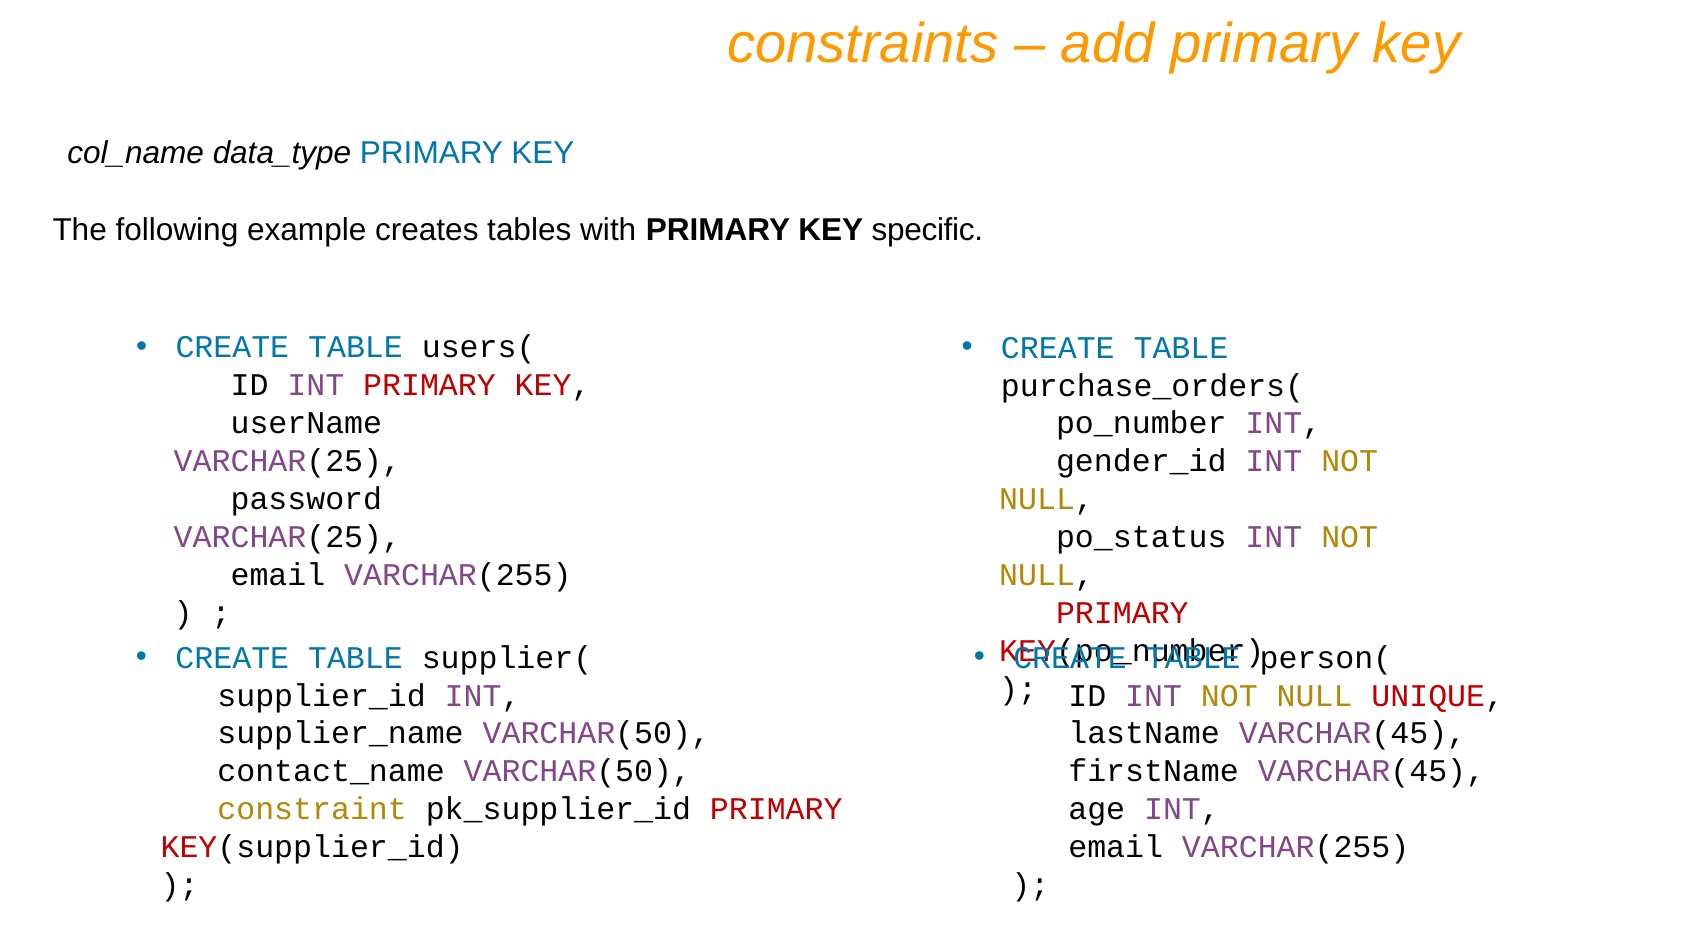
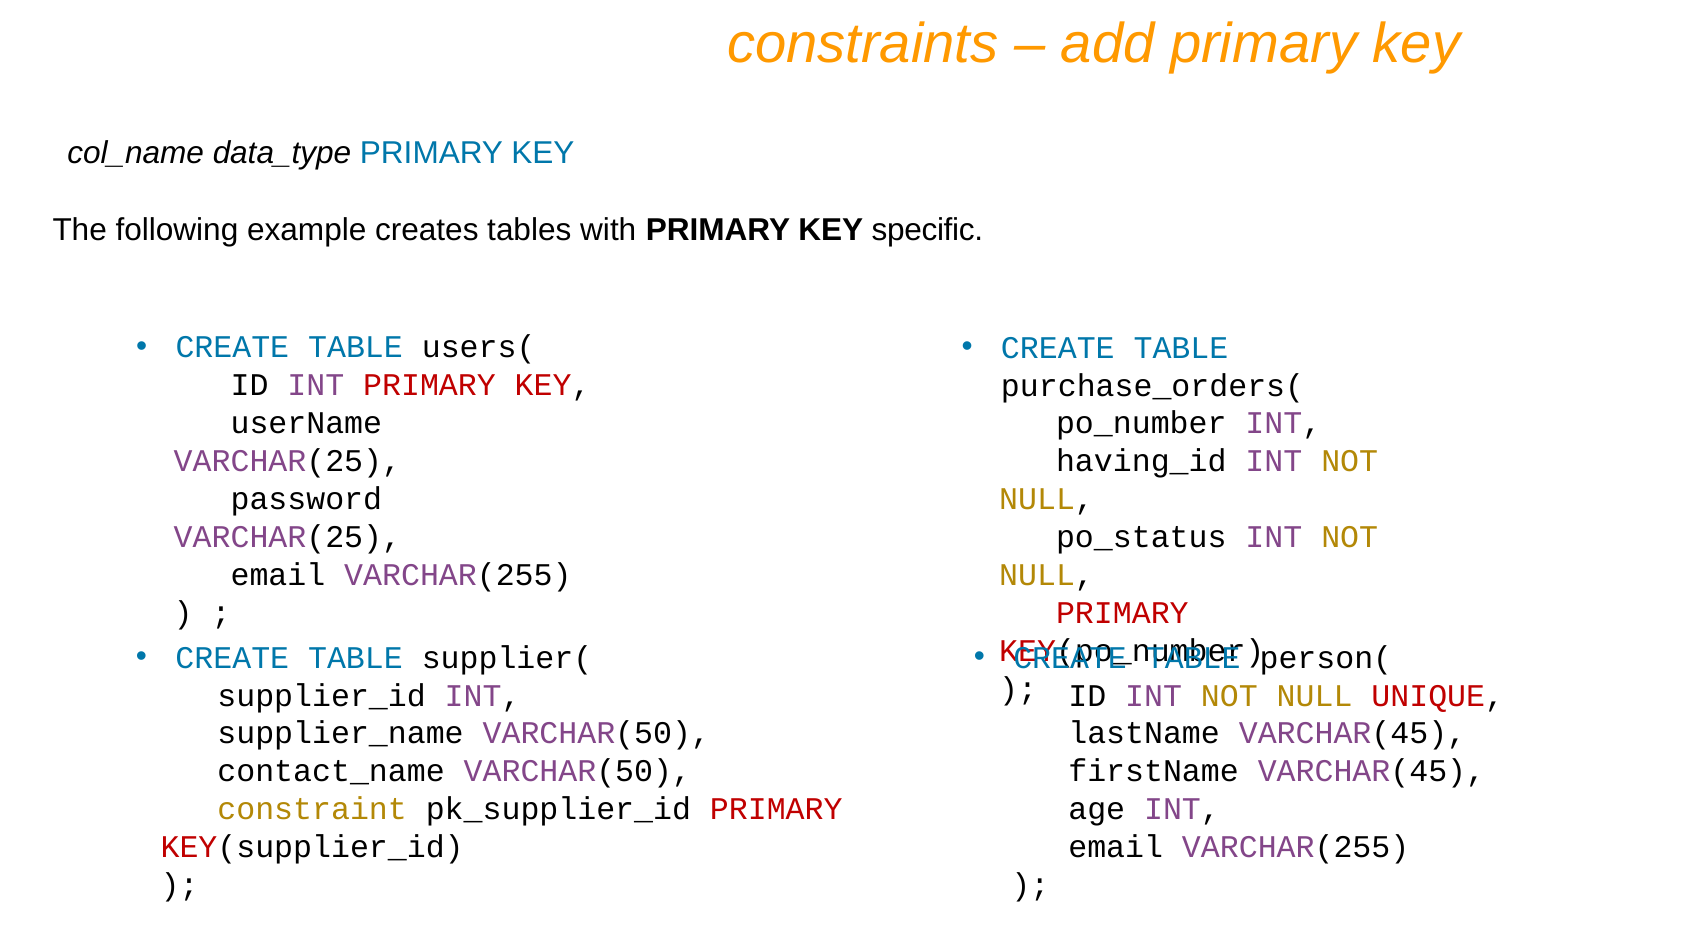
gender_id: gender_id -> having_id (1141, 461)
